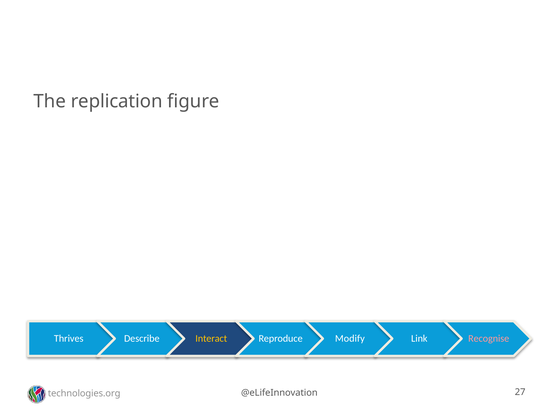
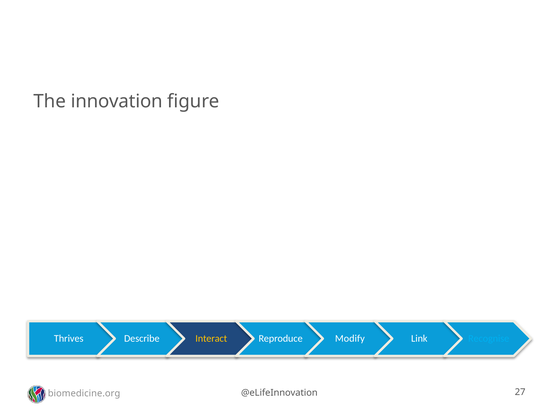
replication: replication -> innovation (117, 101)
Recognise colour: pink -> light blue (489, 338)
technologies.org: technologies.org -> biomedicine.org (84, 393)
